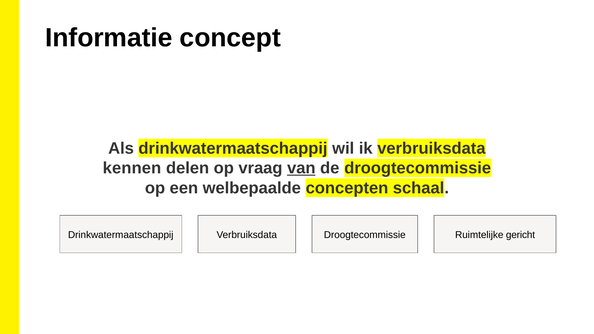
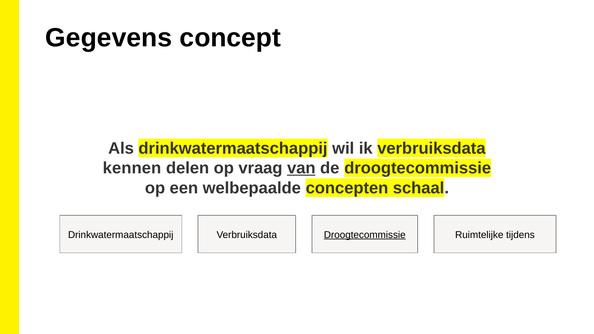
Informatie: Informatie -> Gegevens (109, 38)
Droogtecommissie underline: none -> present (365, 235)
gericht: gericht -> tijdens (520, 235)
